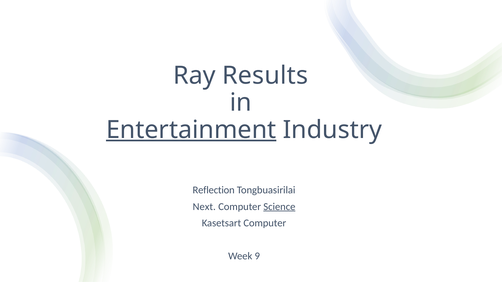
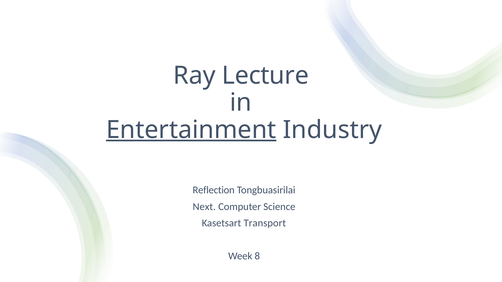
Results: Results -> Lecture (265, 76)
Science underline: present -> none (279, 207)
Kasetsart Computer: Computer -> Transport (265, 223)
9: 9 -> 8 (257, 257)
